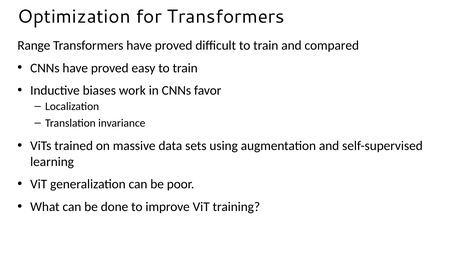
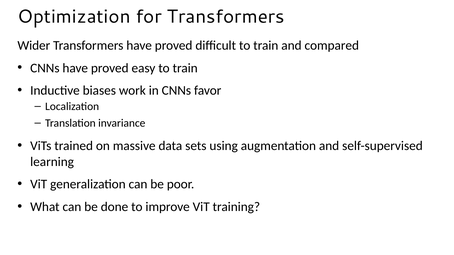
Range: Range -> Wider (34, 46)
